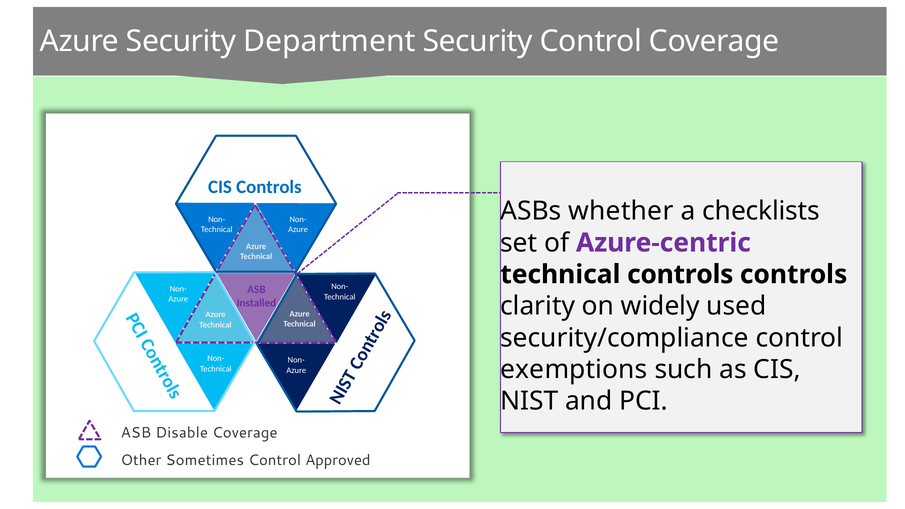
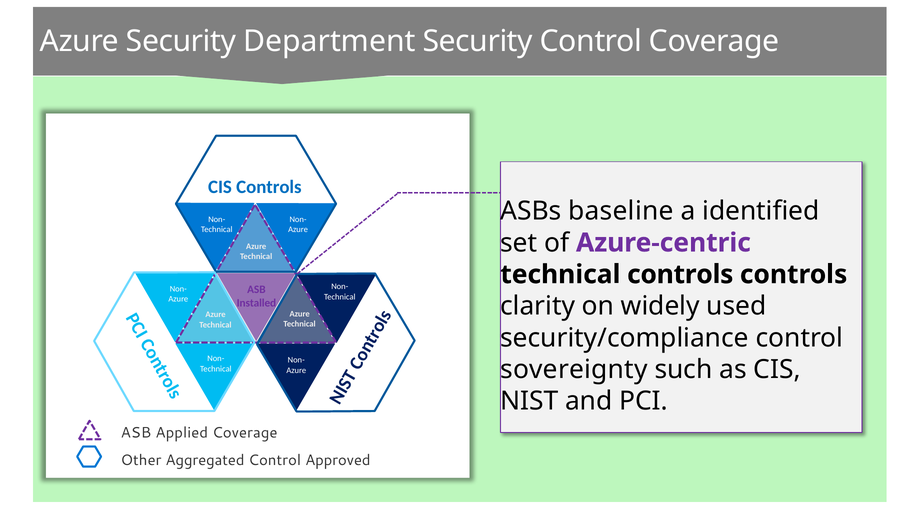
whether: whether -> baseline (621, 211)
checklists: checklists -> identified (761, 211)
exemptions: exemptions -> sovereignty (574, 370)
Disable: Disable -> Applied (182, 433)
Sometimes: Sometimes -> Aggregated (205, 460)
